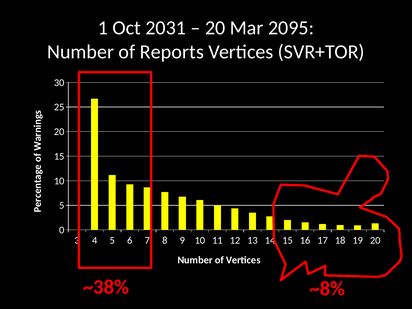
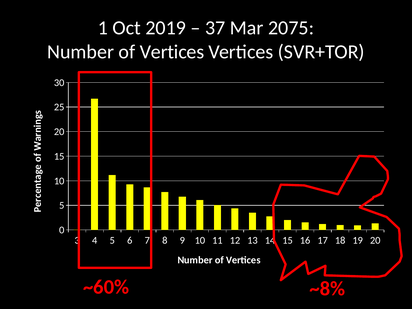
2031: 2031 -> 2019 (166, 28)
20: 20 -> 37 (215, 28)
2095: 2095 -> 2075 (291, 28)
Reports: Reports -> Vertices (172, 52)
~38%: ~38% -> ~60% (106, 287)
